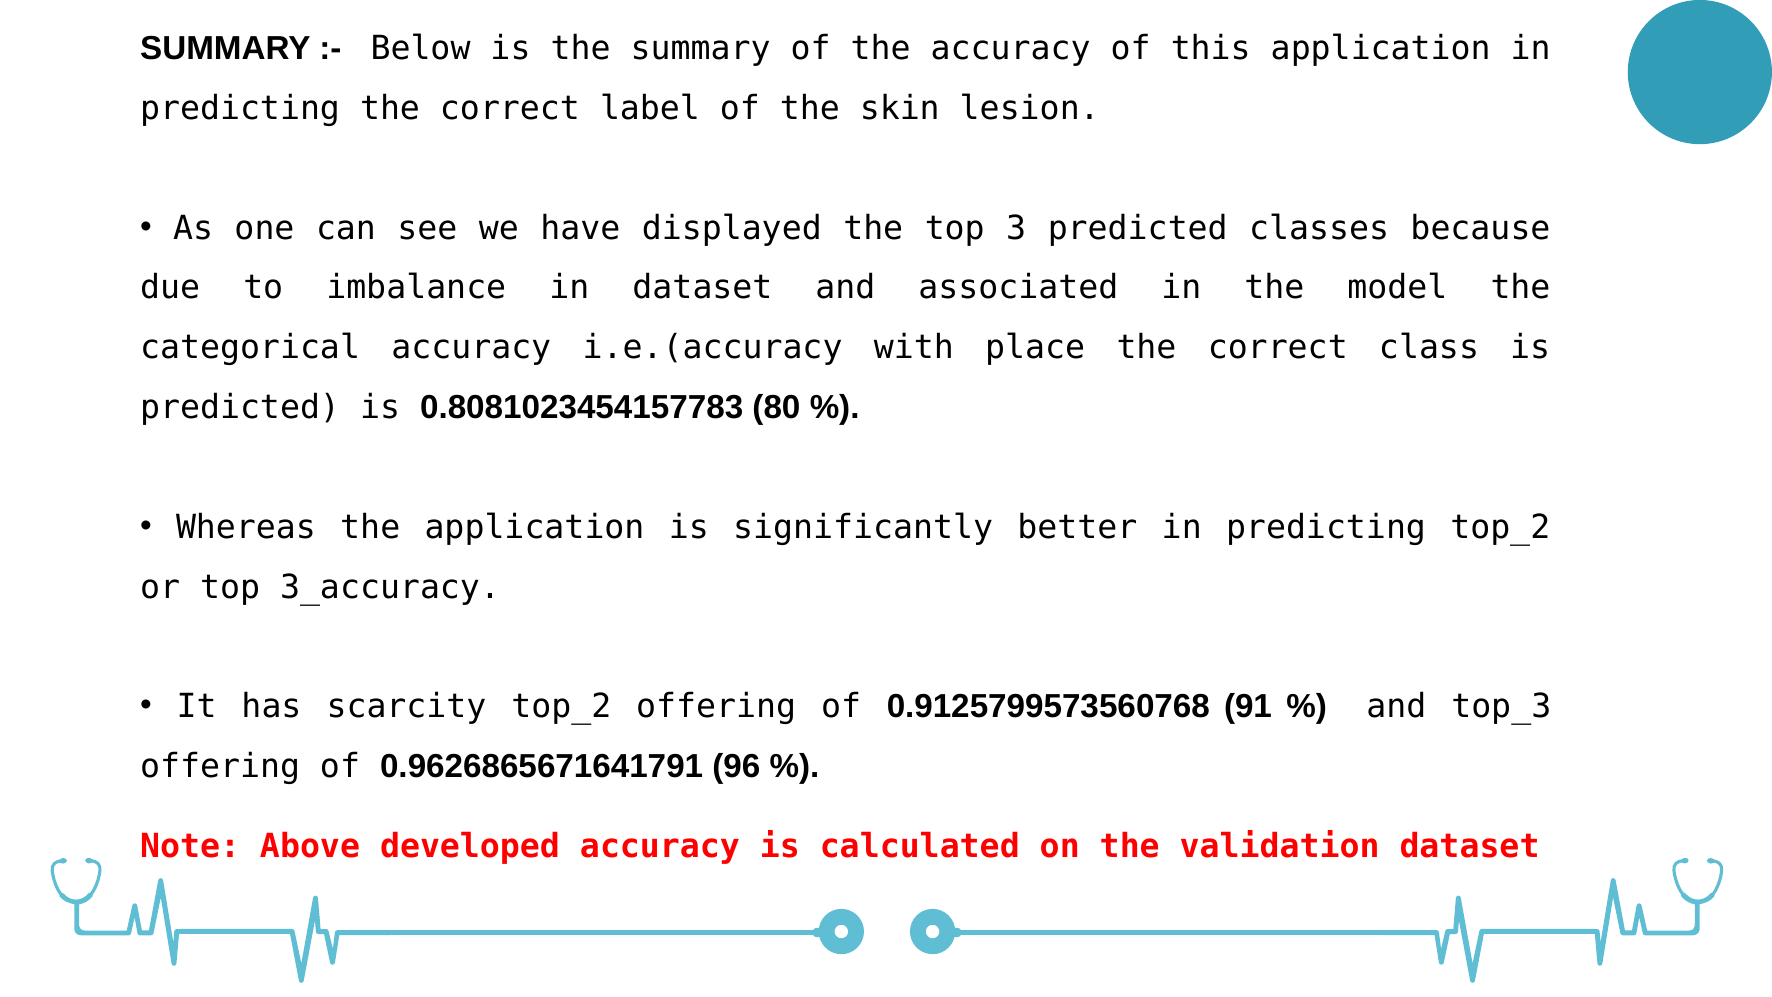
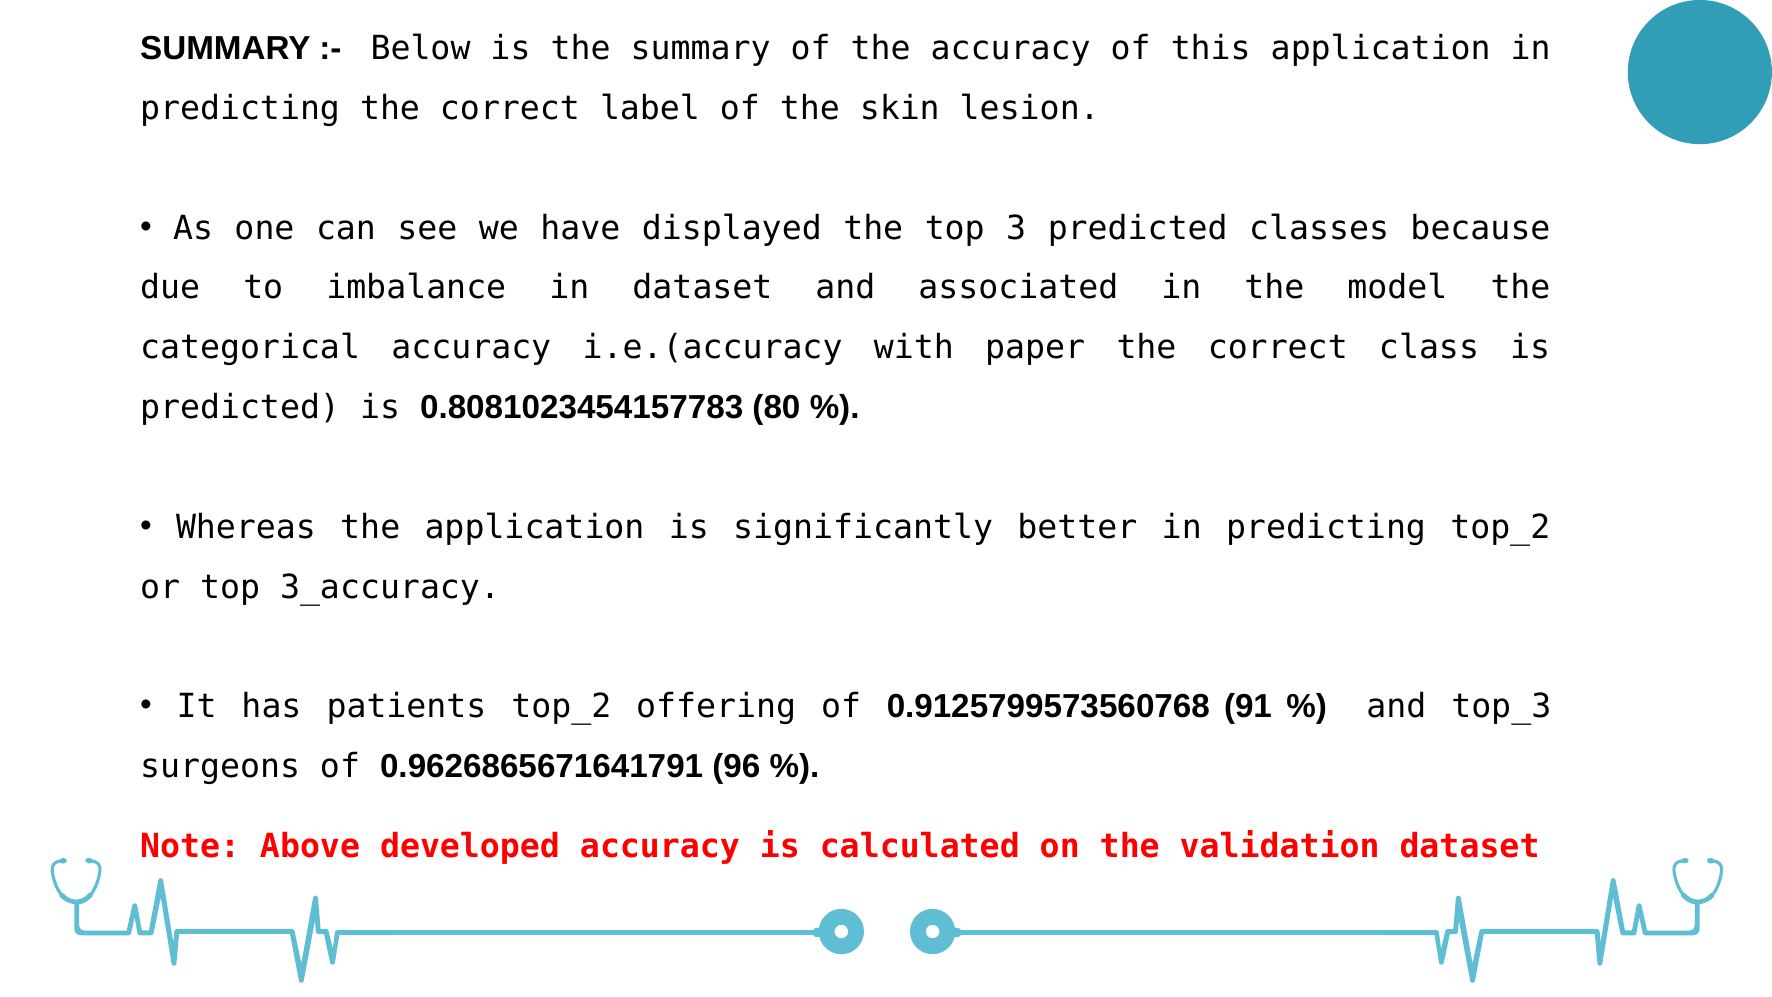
place: place -> paper (1035, 348)
scarcity: scarcity -> patients (406, 707)
offering: offering -> surgeons (220, 766)
